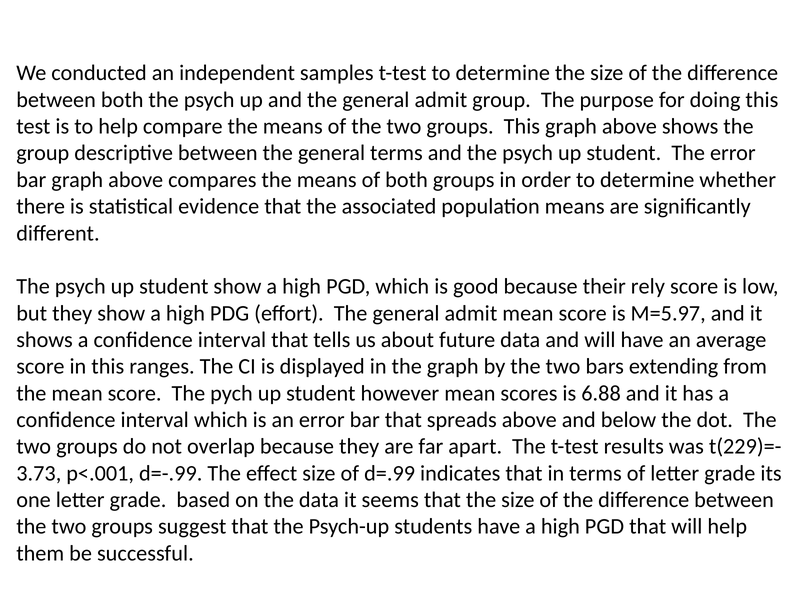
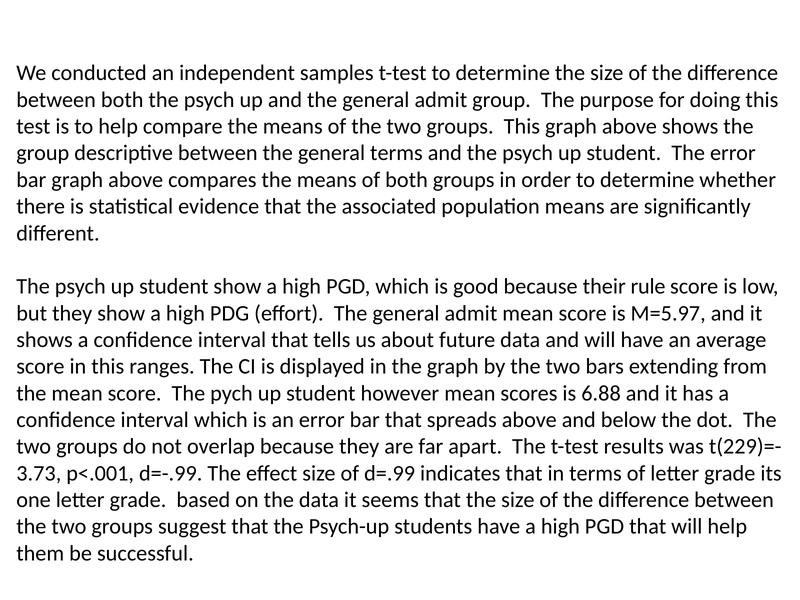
rely: rely -> rule (648, 287)
